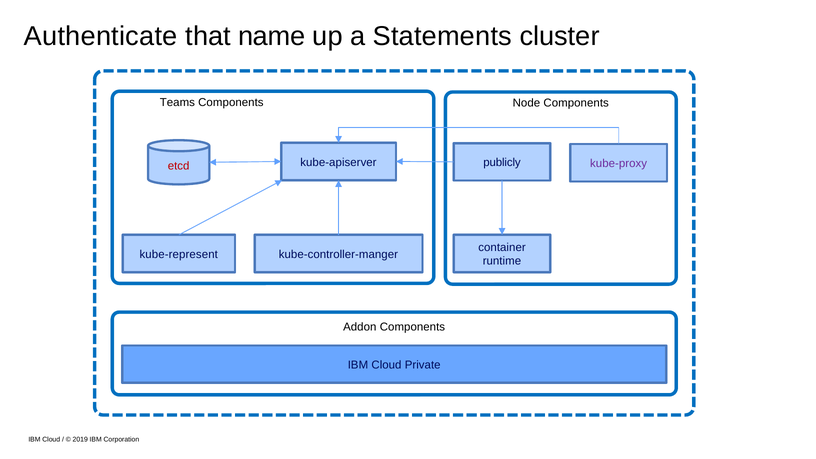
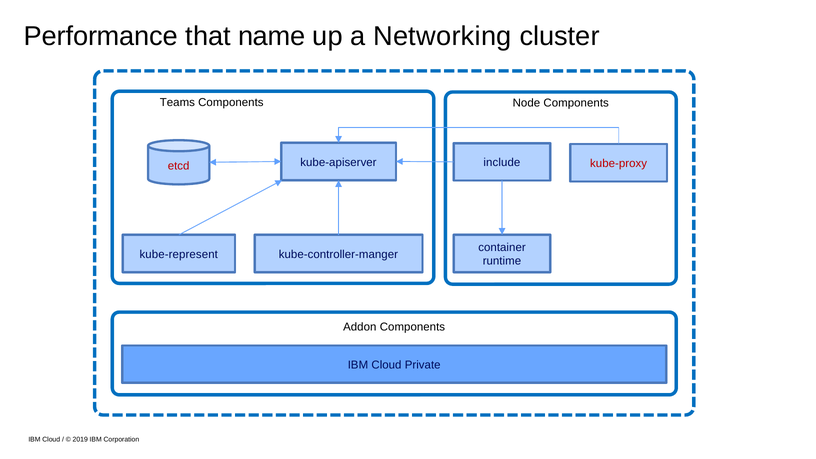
Authenticate: Authenticate -> Performance (101, 36)
Statements: Statements -> Networking (442, 36)
publicly: publicly -> include (502, 163)
kube-proxy colour: purple -> red (619, 164)
